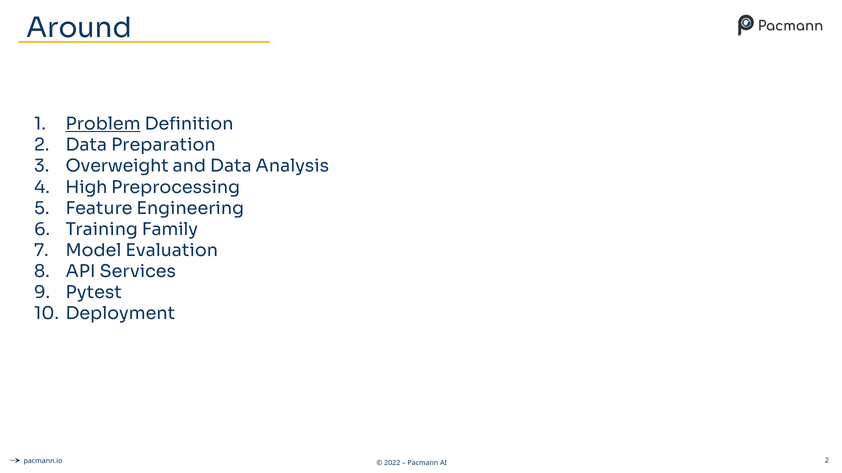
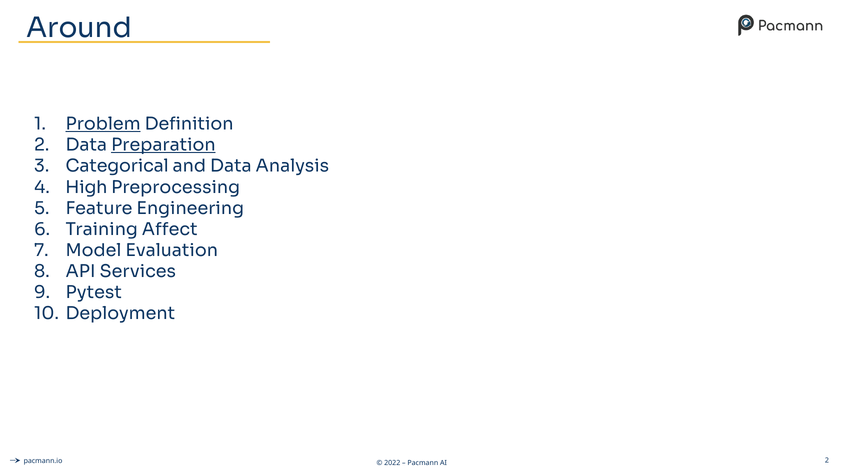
Preparation underline: none -> present (163, 145)
Overweight: Overweight -> Categorical (117, 166)
Family: Family -> Affect (170, 230)
